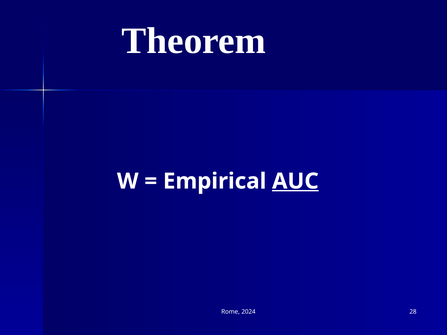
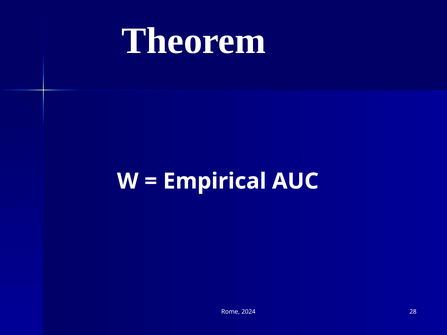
AUC underline: present -> none (295, 181)
